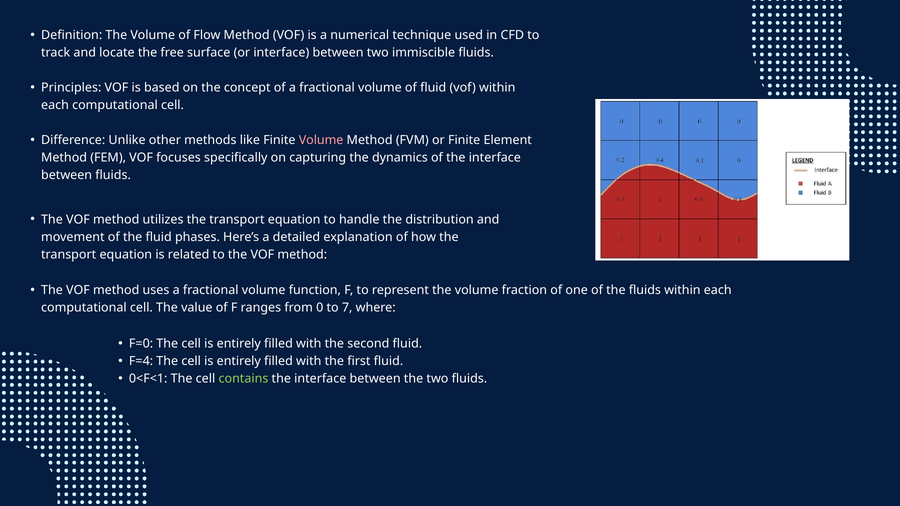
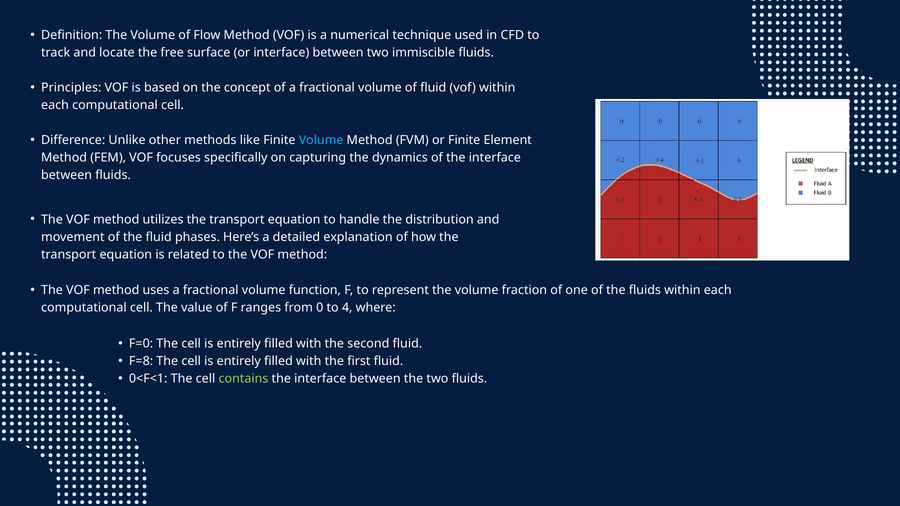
Volume colour: pink -> light blue (321, 140)
7: 7 -> 4 (347, 308)
F=4: F=4 -> F=8 (141, 361)
